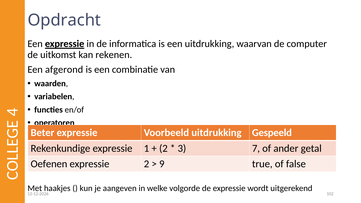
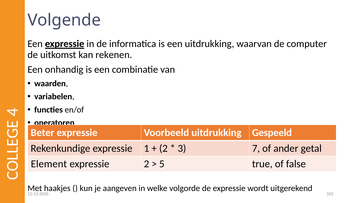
Opdracht: Opdracht -> Volgende (64, 20)
afgerond: afgerond -> onhandig (64, 70)
Oefenen: Oefenen -> Element (49, 164)
9: 9 -> 5 (162, 164)
